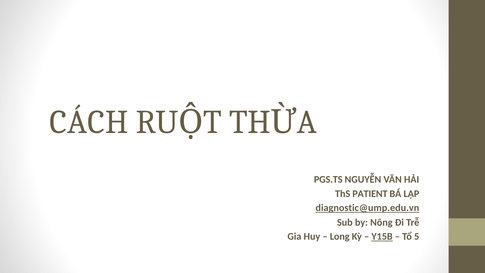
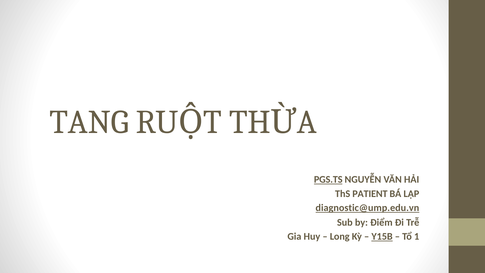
CÁCH: CÁCH -> TANG (89, 122)
PGS.TS underline: none -> present (328, 180)
Nông: Nông -> Điểm (381, 222)
5: 5 -> 1 (417, 236)
